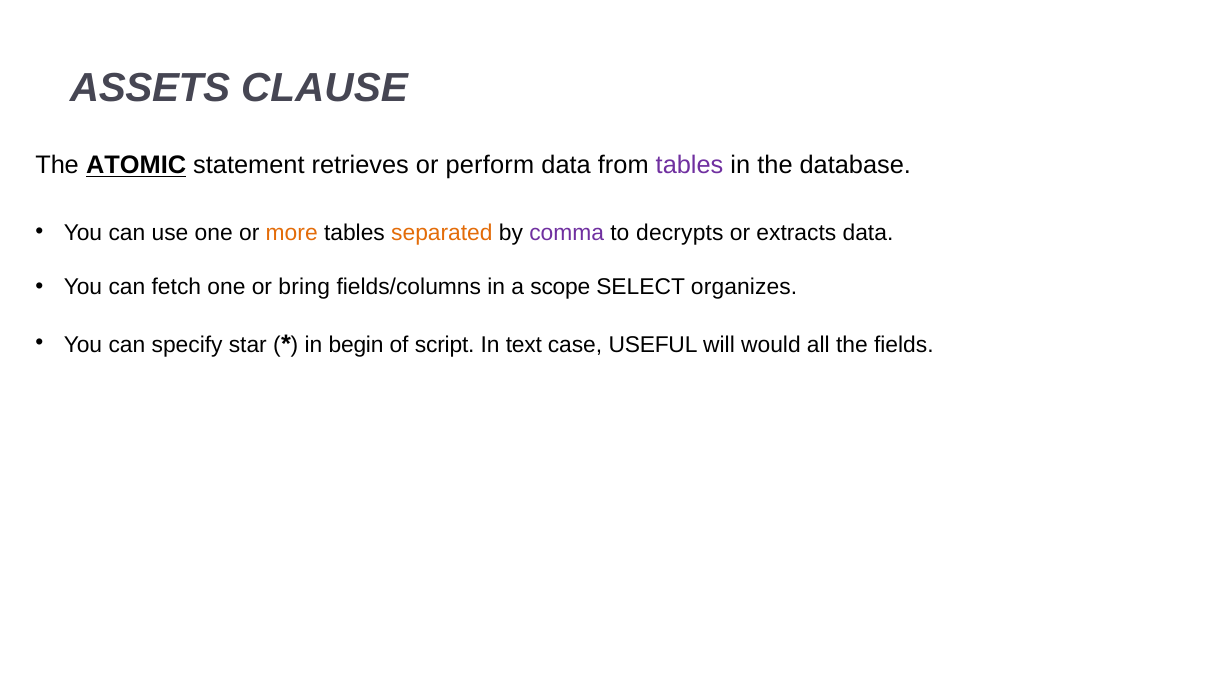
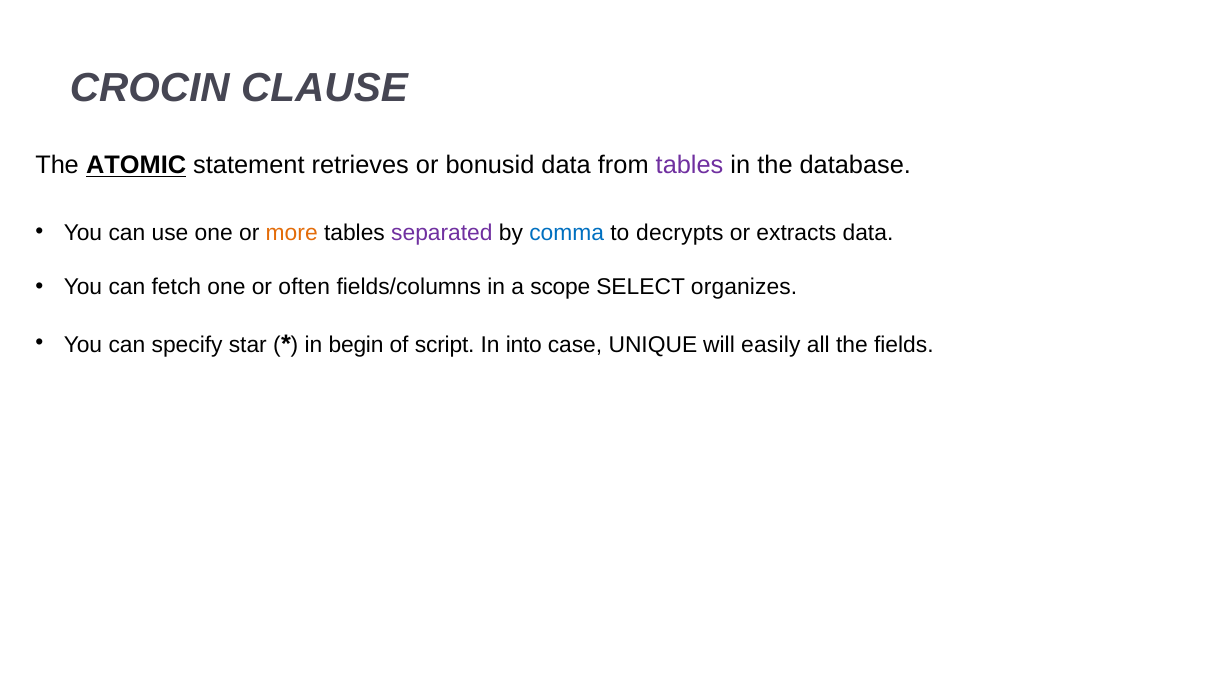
ASSETS: ASSETS -> CROCIN (150, 88)
perform: perform -> bonusid (490, 165)
separated colour: orange -> purple (442, 233)
comma colour: purple -> blue (567, 233)
bring: bring -> often (304, 287)
text: text -> into (524, 345)
USEFUL: USEFUL -> UNIQUE (653, 345)
would: would -> easily (771, 345)
